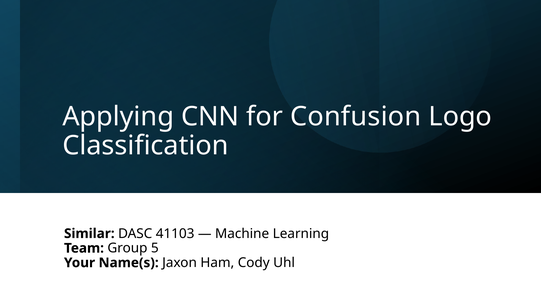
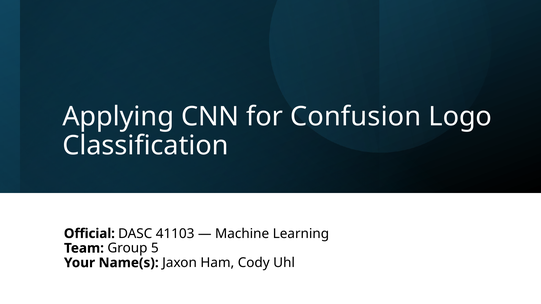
Similar: Similar -> Official (89, 234)
